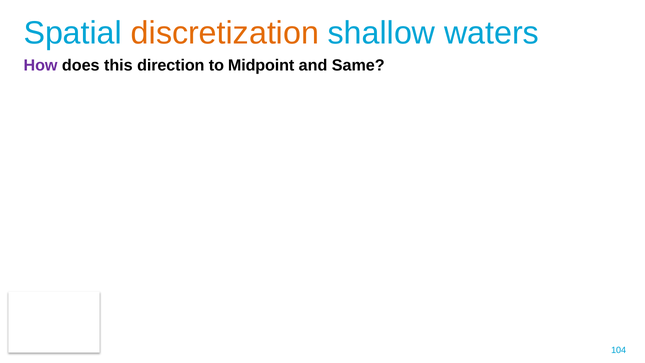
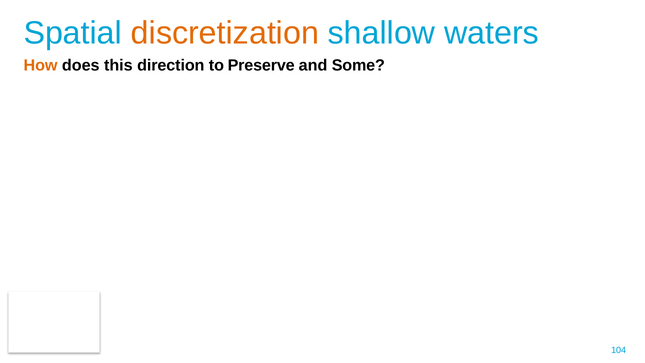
How colour: purple -> orange (40, 65)
Midpoint: Midpoint -> Preserve (261, 65)
Same: Same -> Some (358, 65)
